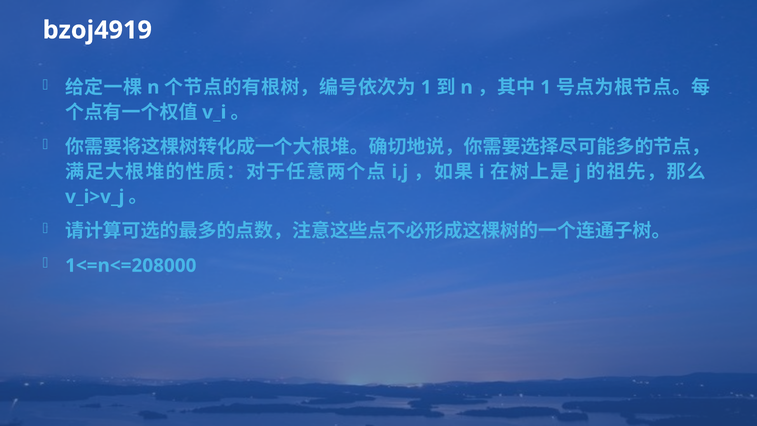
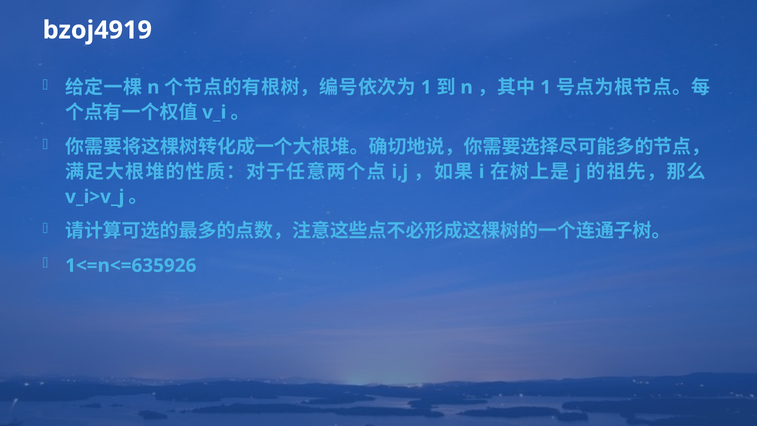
1<=n<=208000: 1<=n<=208000 -> 1<=n<=635926 (131, 265)
